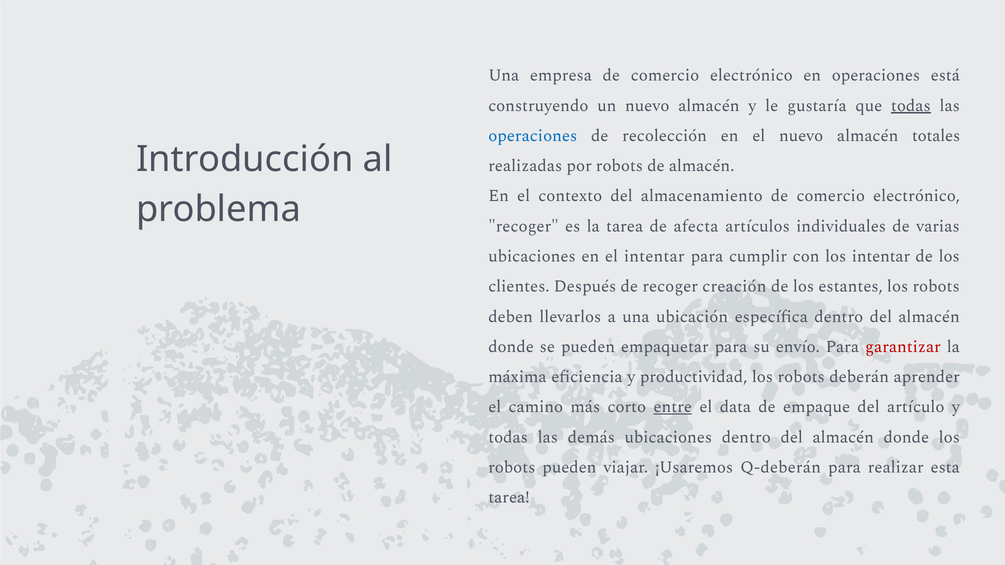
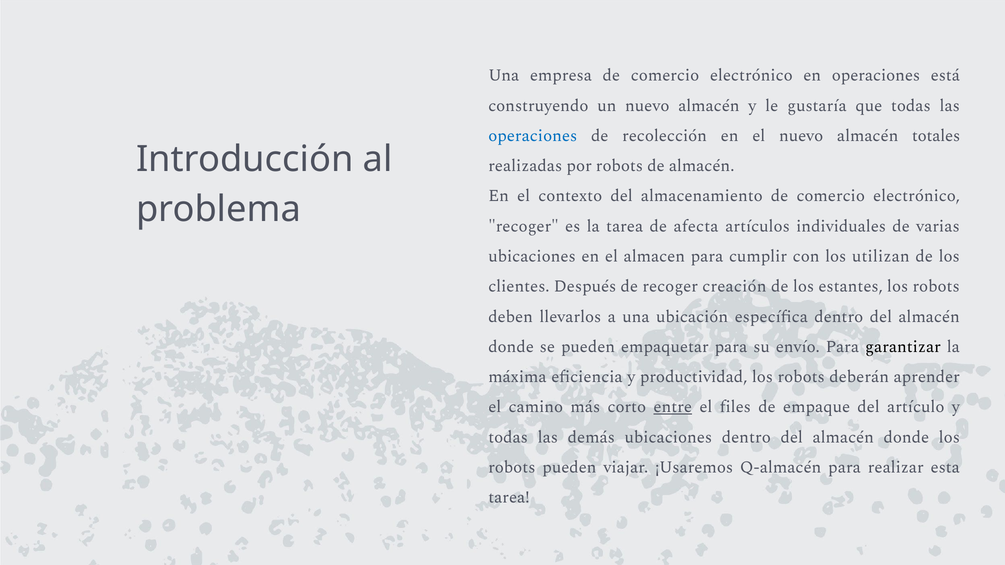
todas underline: present -> none (911, 106)
el intentar: intentar -> almacen (654, 256)
los intentar: intentar -> utilizan (881, 256)
garantizar colour: red -> black (903, 347)
data: data -> files (735, 407)
Q-deberán: Q-deberán -> Q-almacén (781, 467)
